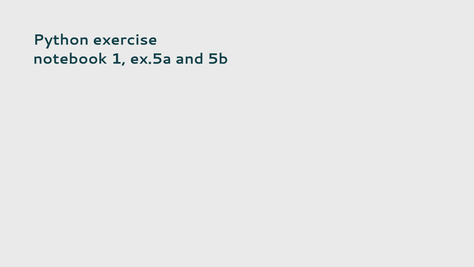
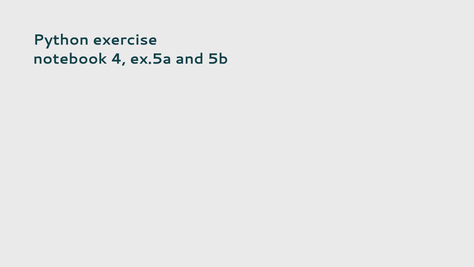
1: 1 -> 4 (119, 59)
